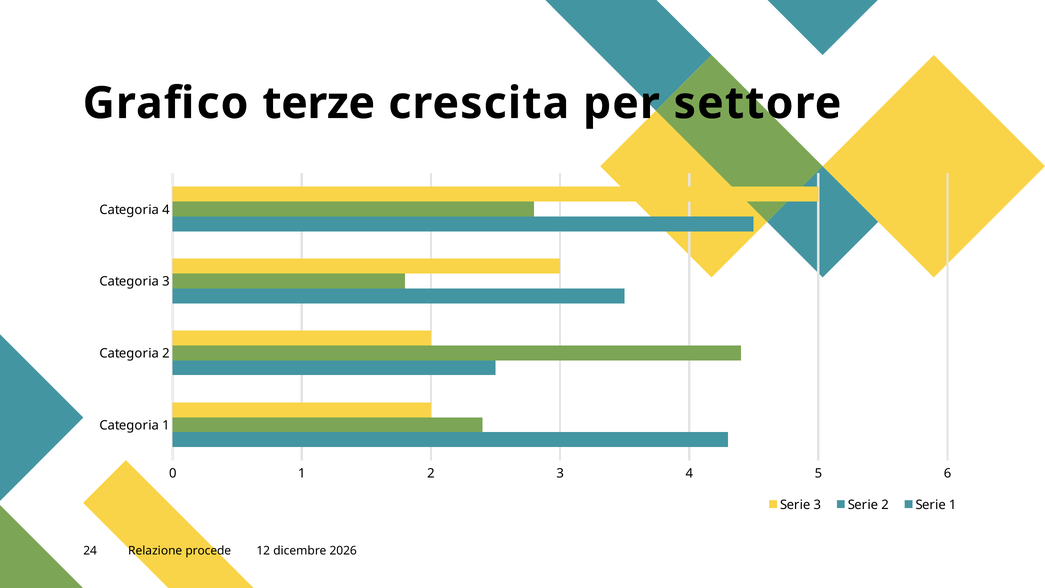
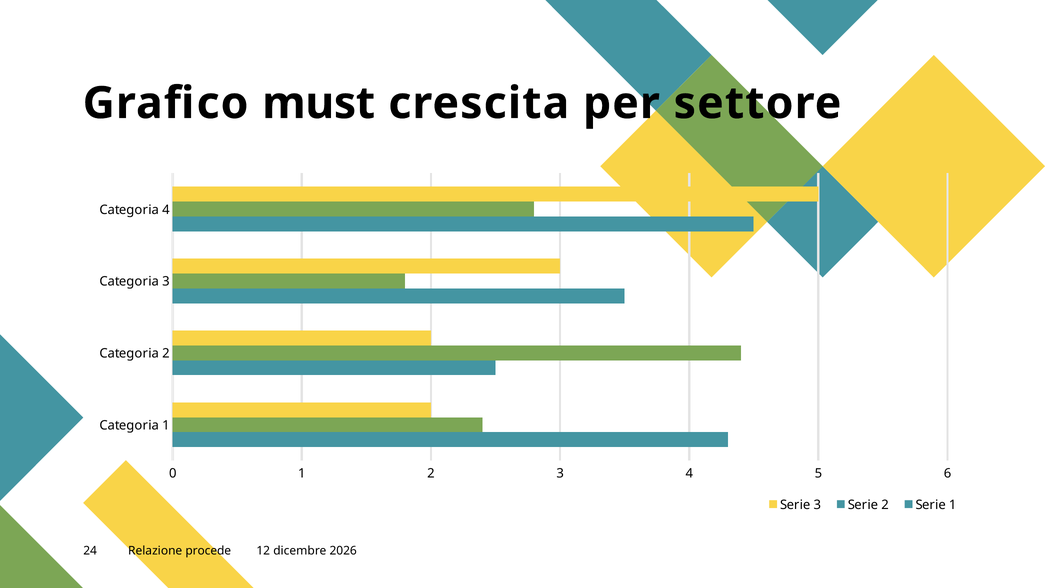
terze: terze -> must (319, 103)
